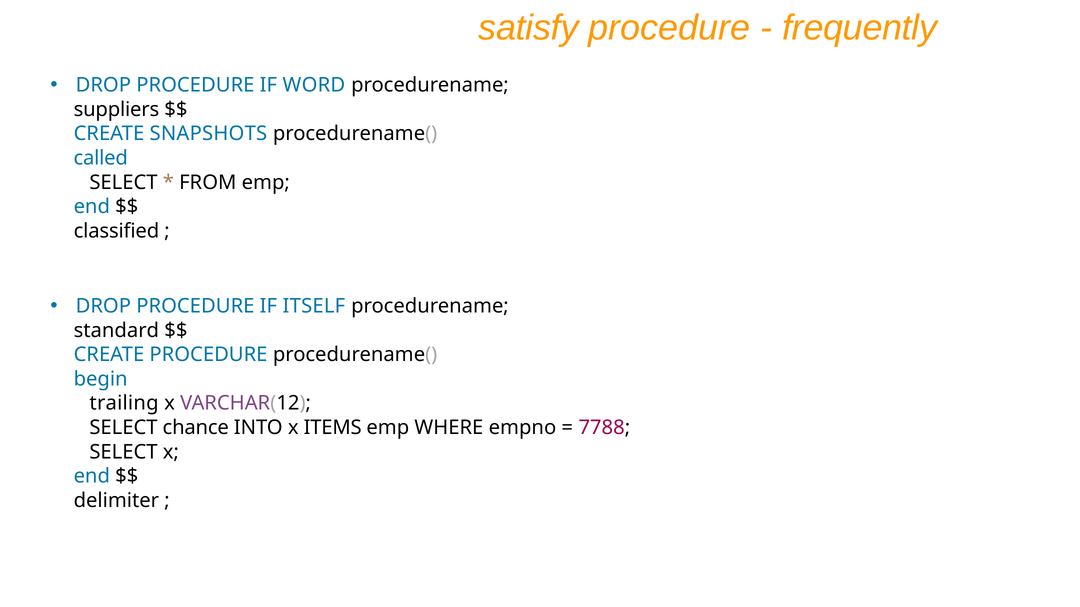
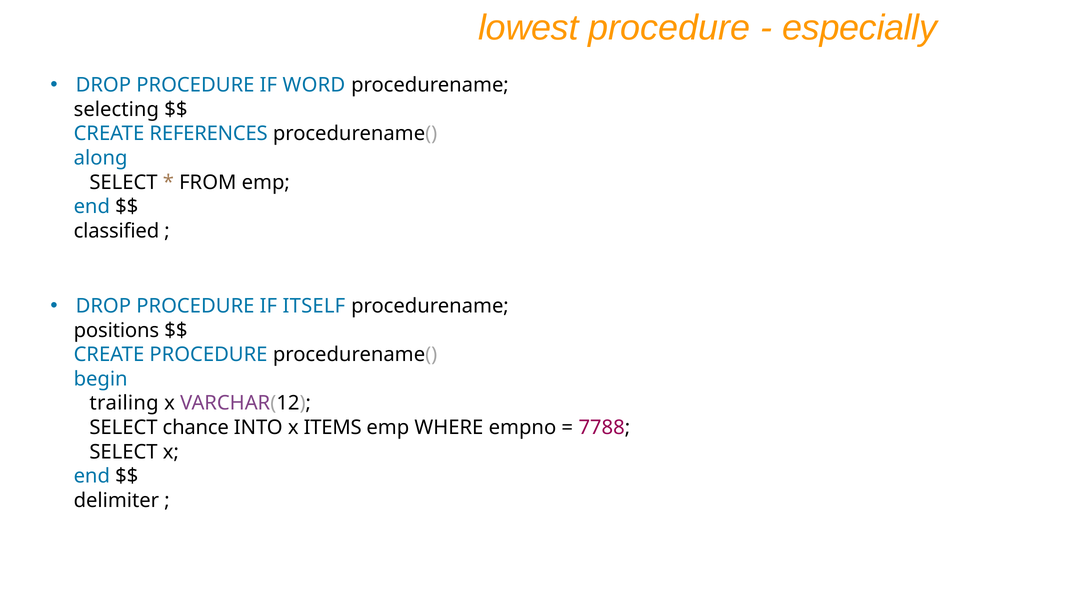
satisfy: satisfy -> lowest (528, 28)
frequently: frequently -> especially (860, 28)
suppliers: suppliers -> selecting (116, 110)
SNAPSHOTS: SNAPSHOTS -> REFERENCES (209, 134)
called: called -> along (101, 158)
standard: standard -> positions (116, 331)
